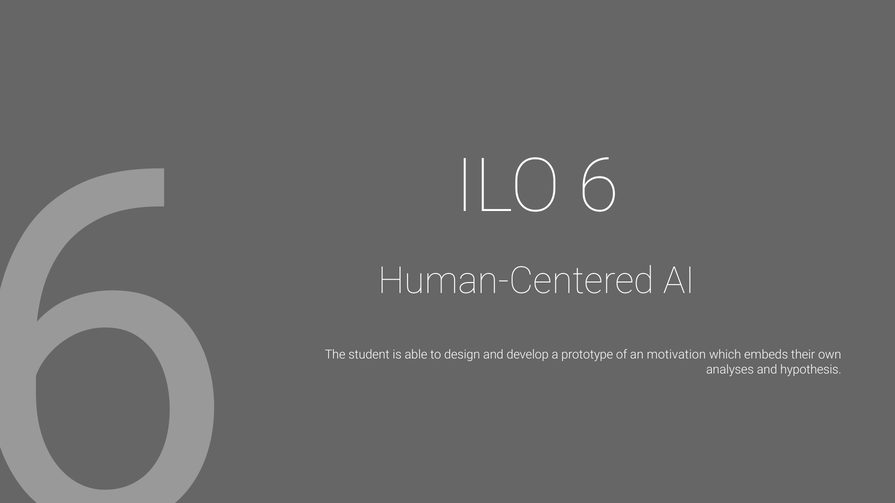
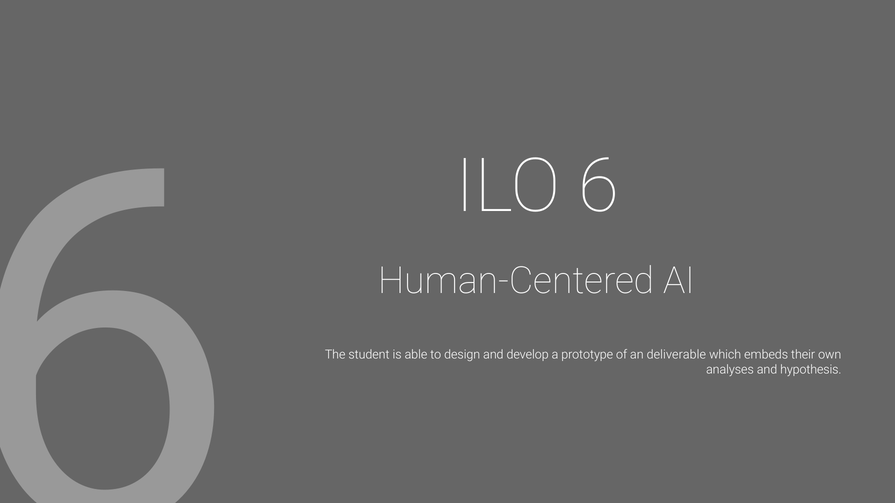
motivation: motivation -> deliverable (676, 355)
